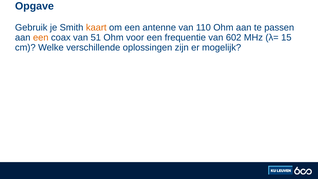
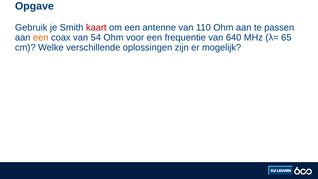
kaart colour: orange -> red (96, 28)
51: 51 -> 54 (96, 38)
602: 602 -> 640 (234, 38)
15: 15 -> 65 (286, 38)
